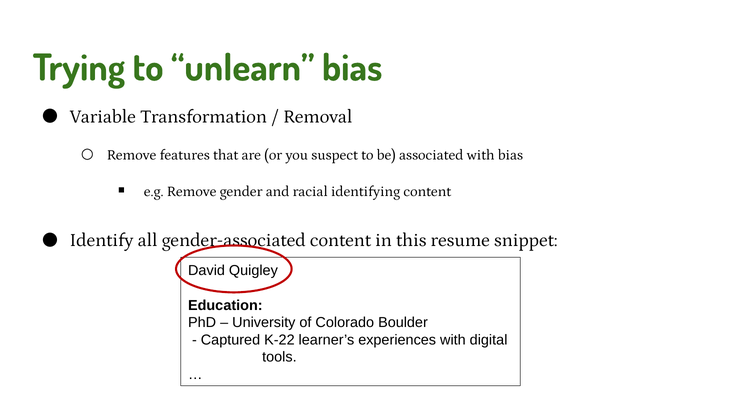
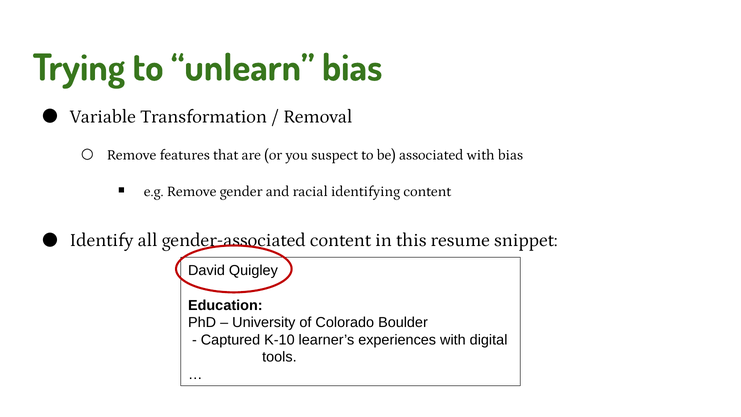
K-22: K-22 -> K-10 (279, 340)
